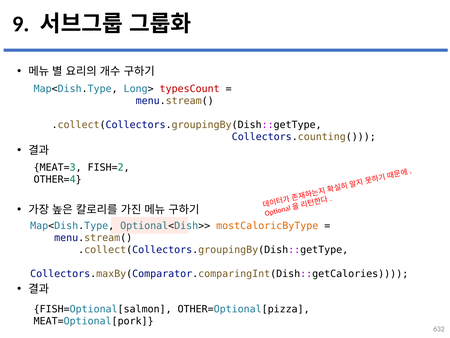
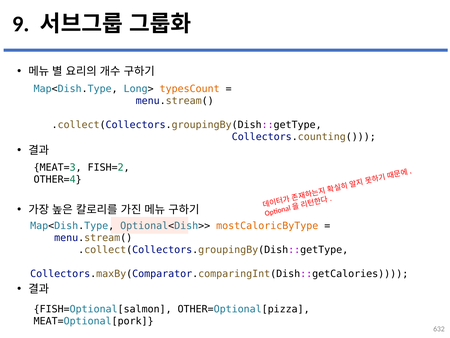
typesCount colour: red -> orange (190, 89)
